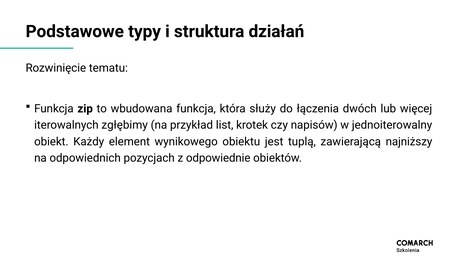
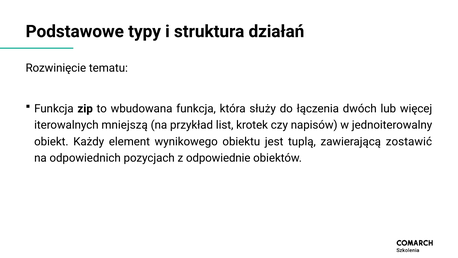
zgłębimy: zgłębimy -> mniejszą (125, 125)
najniższy: najniższy -> zostawić (409, 141)
